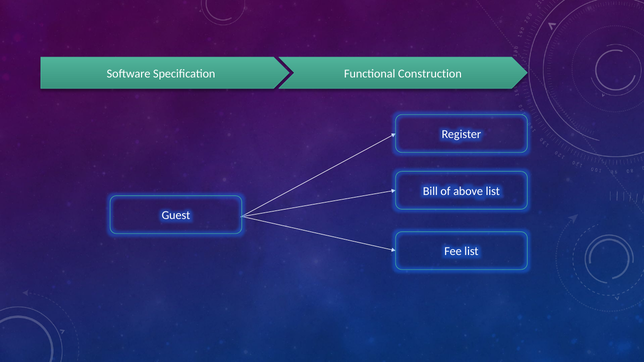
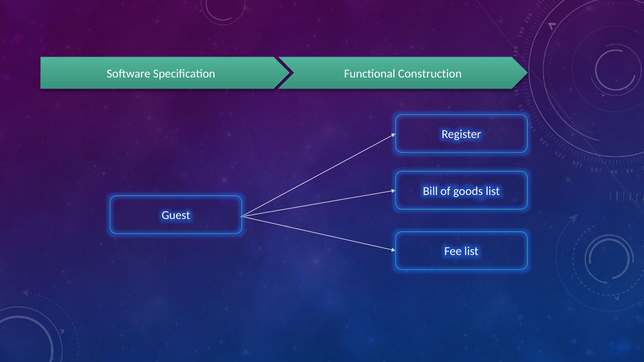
above: above -> goods (468, 191)
